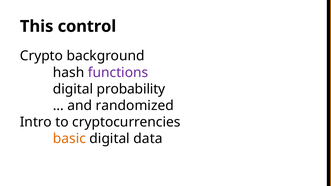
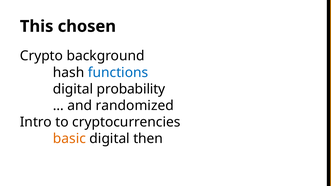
control: control -> chosen (87, 26)
functions colour: purple -> blue (118, 73)
data: data -> then (148, 139)
